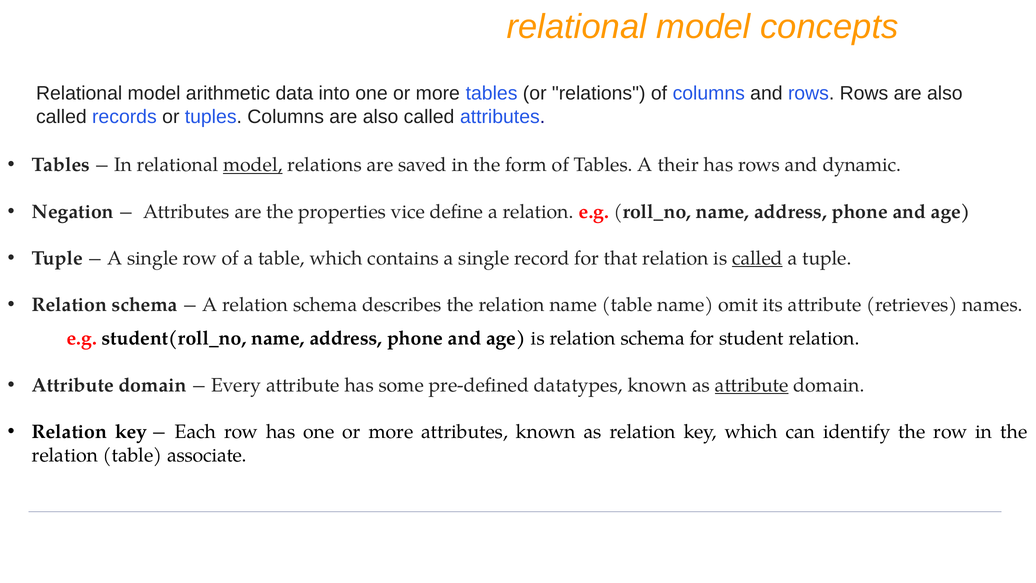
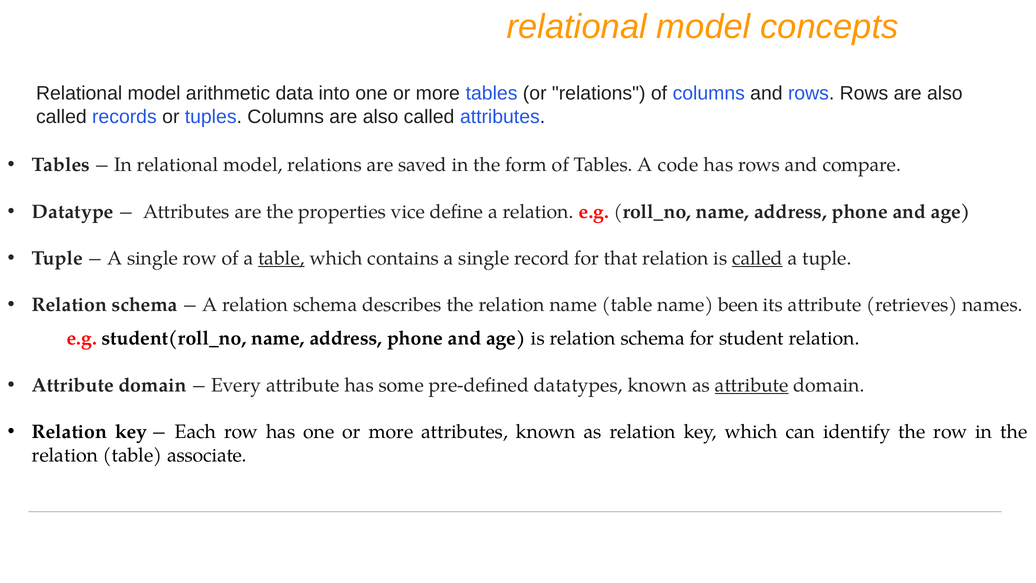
model underline: present -> none (253, 165)
their: their -> code (678, 165)
dynamic: dynamic -> compare (862, 165)
Negation: Negation -> Datatype (73, 212)
table underline: none -> present (281, 258)
omit: omit -> been (738, 305)
